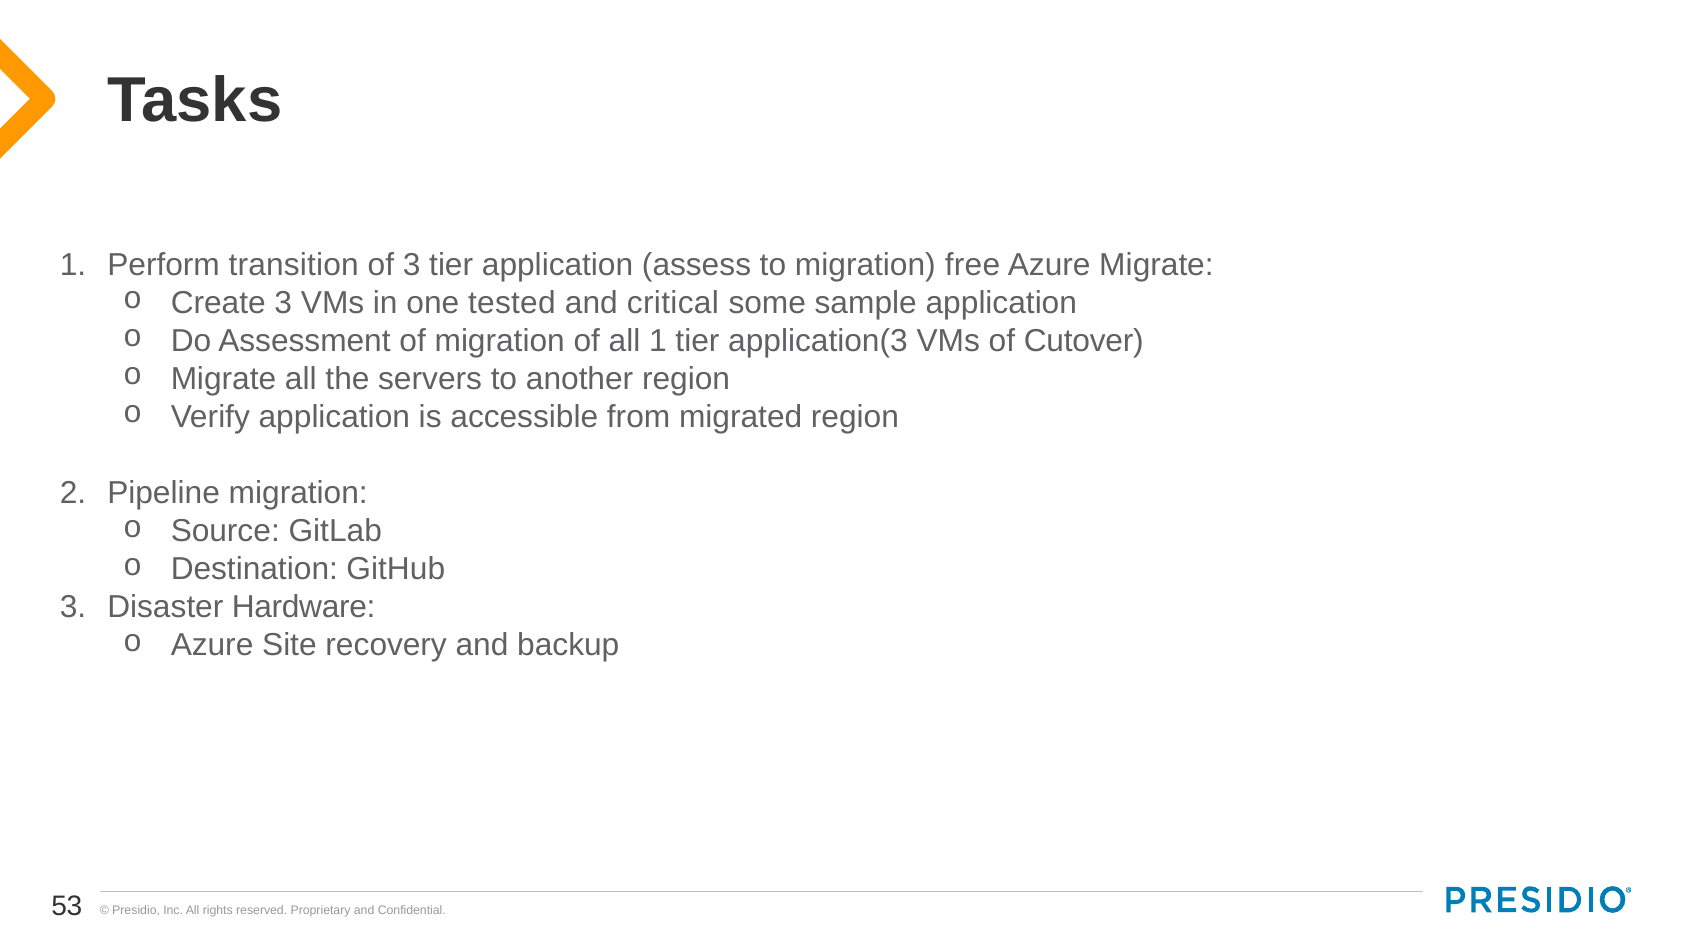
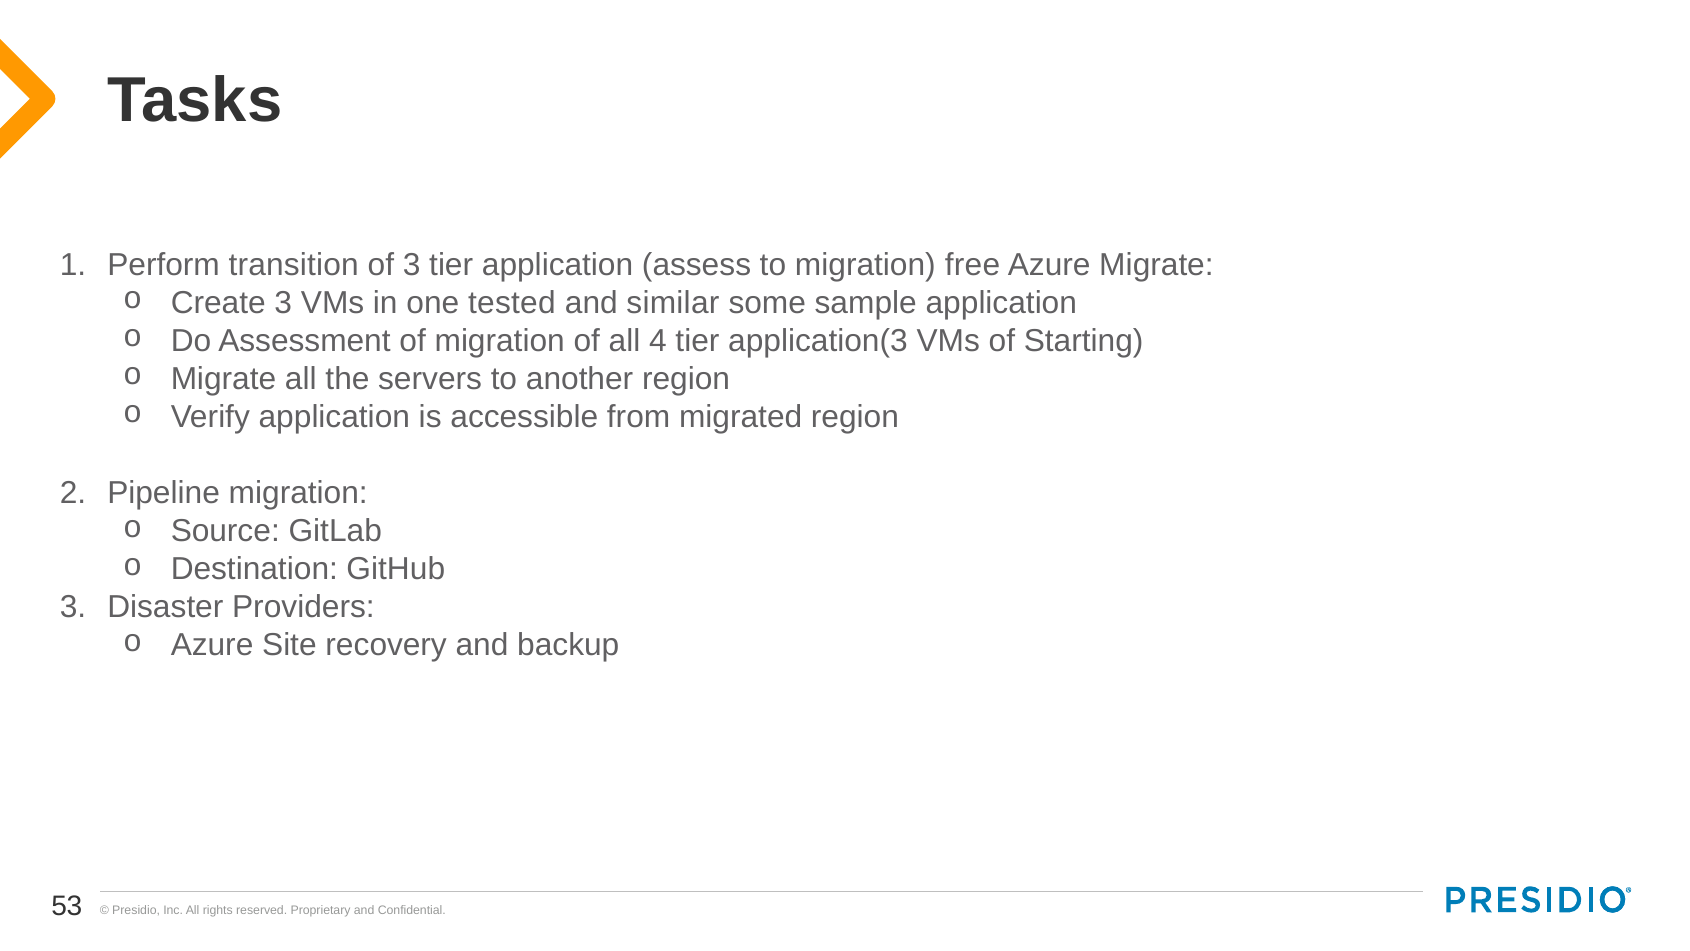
critical: critical -> similar (673, 303)
all 1: 1 -> 4 (658, 341)
Cutover: Cutover -> Starting (1084, 341)
Hardware: Hardware -> Providers (303, 607)
